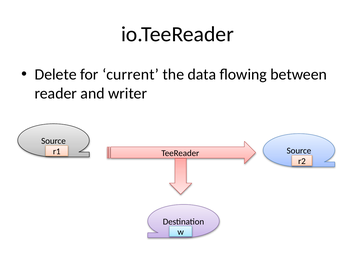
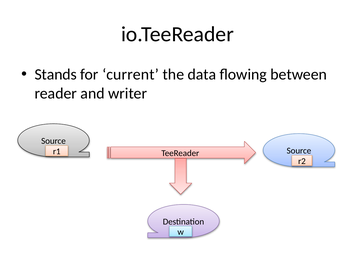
Delete: Delete -> Stands (56, 74)
